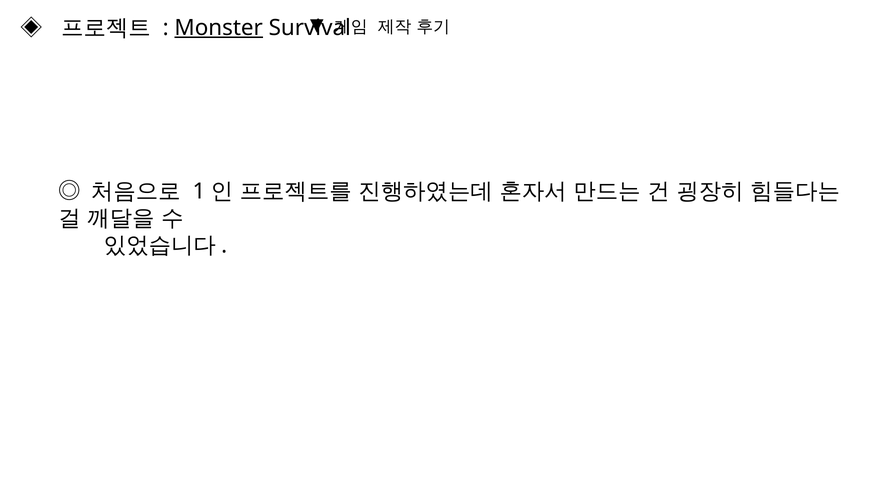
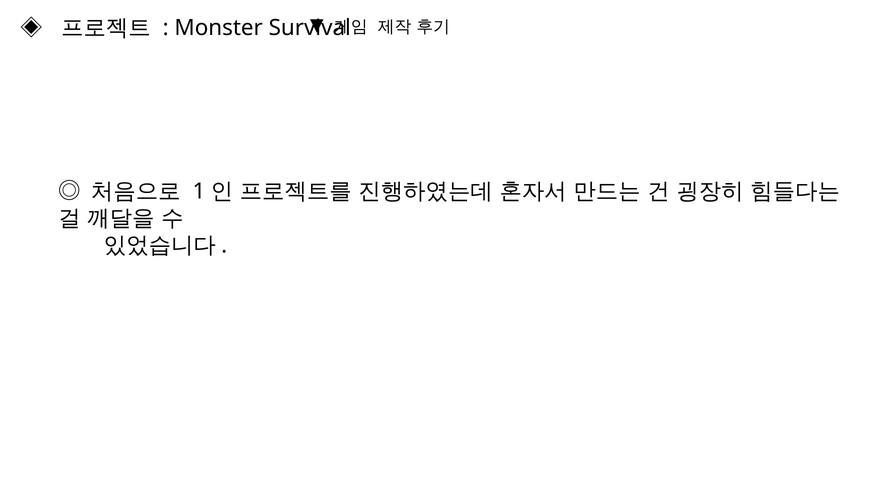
Monster underline: present -> none (219, 28)
